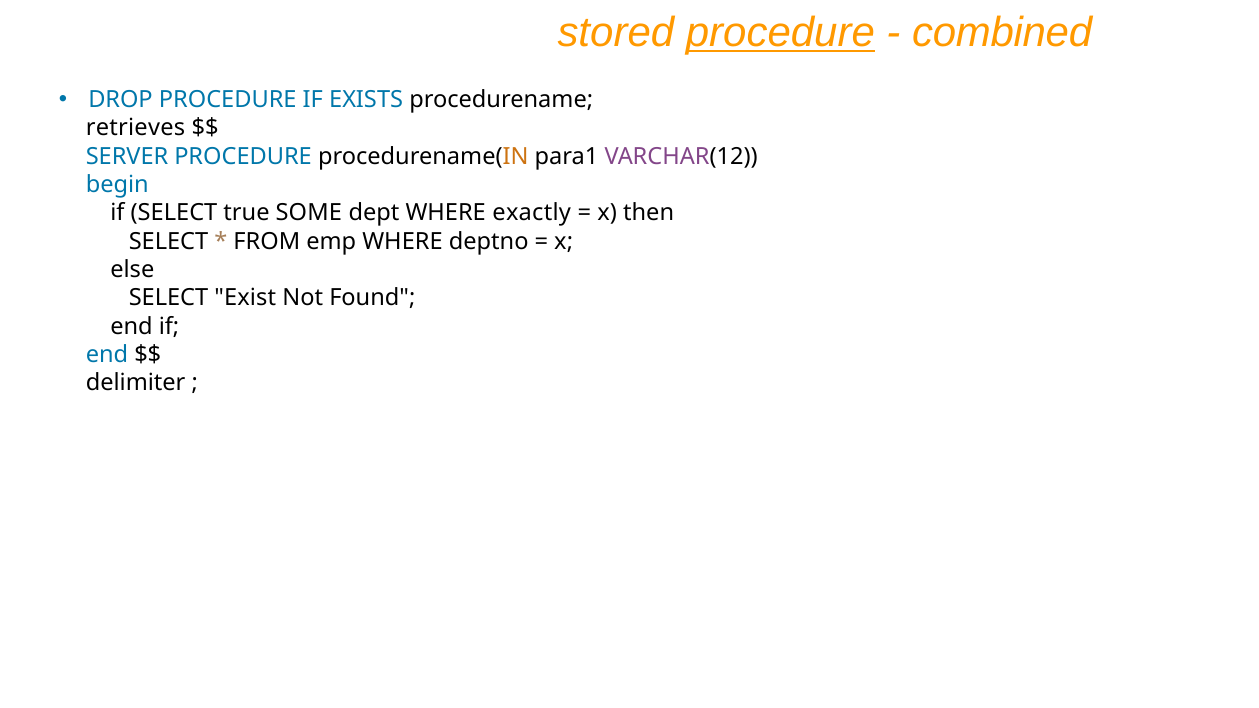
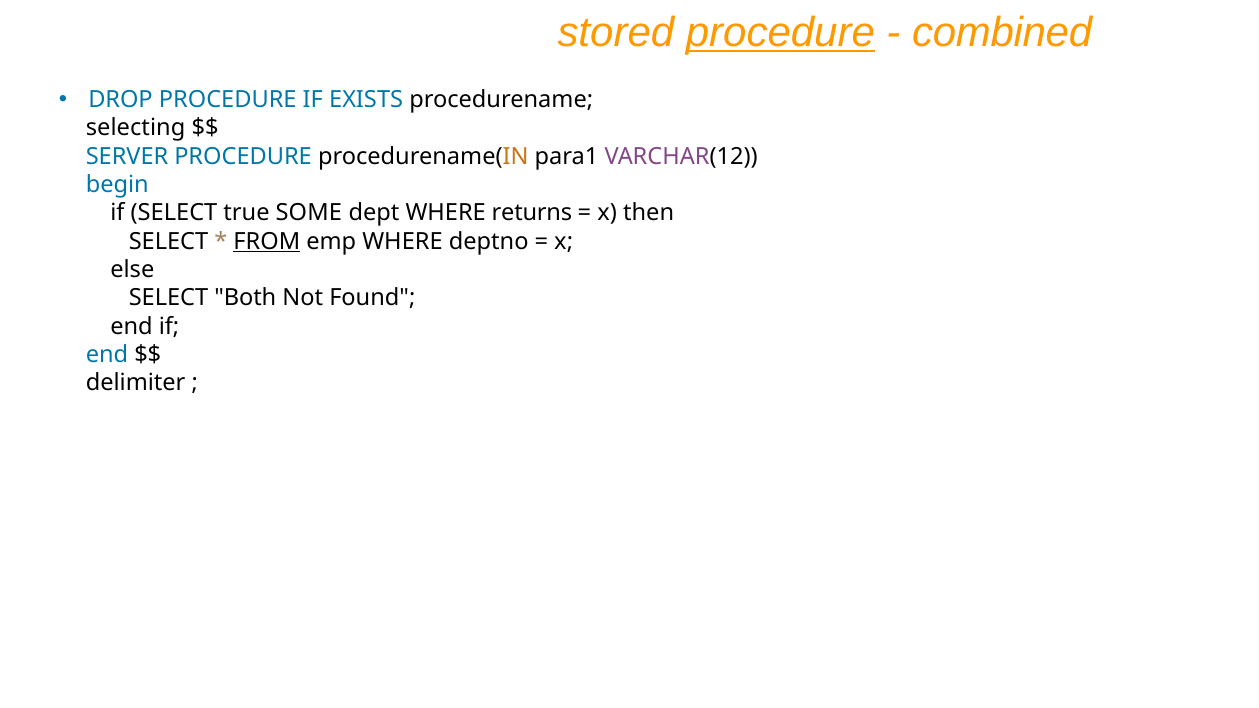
retrieves: retrieves -> selecting (136, 128)
exactly: exactly -> returns (532, 213)
FROM underline: none -> present (267, 241)
Exist: Exist -> Both (245, 298)
